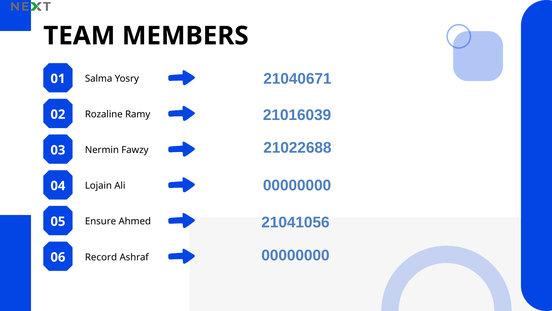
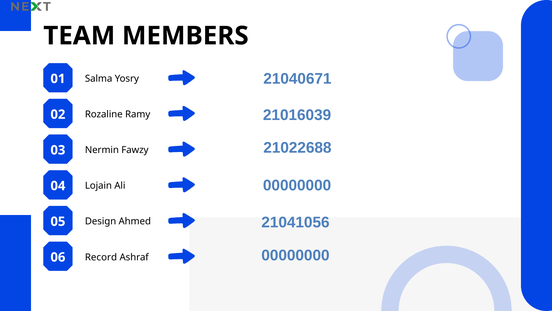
Ensure: Ensure -> Design (101, 221)
